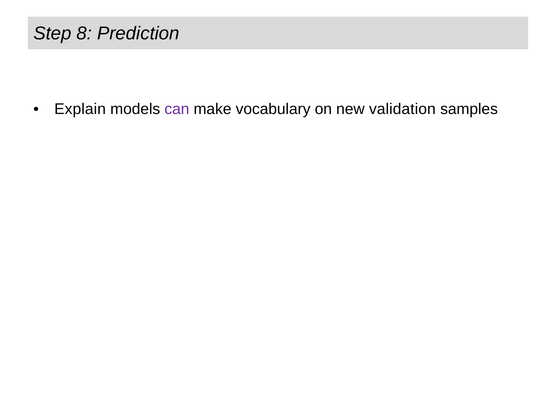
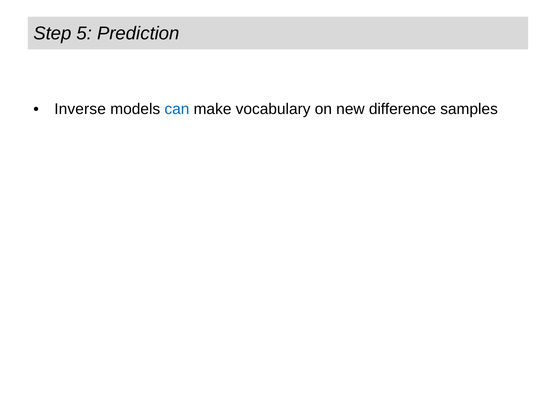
8: 8 -> 5 (84, 33)
Explain: Explain -> Inverse (80, 109)
can colour: purple -> blue (177, 109)
validation: validation -> difference (402, 109)
